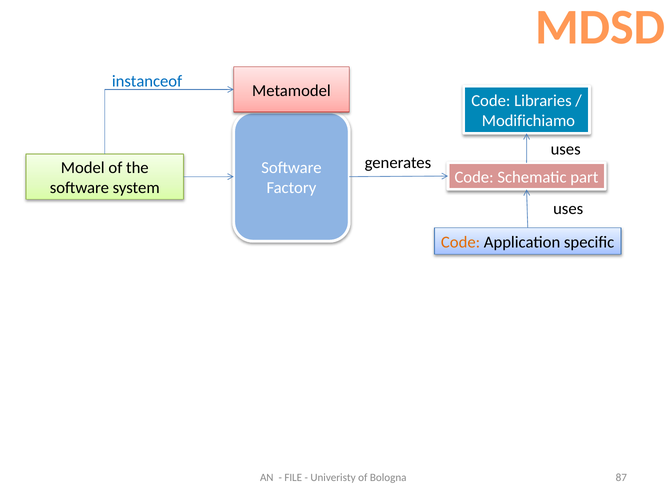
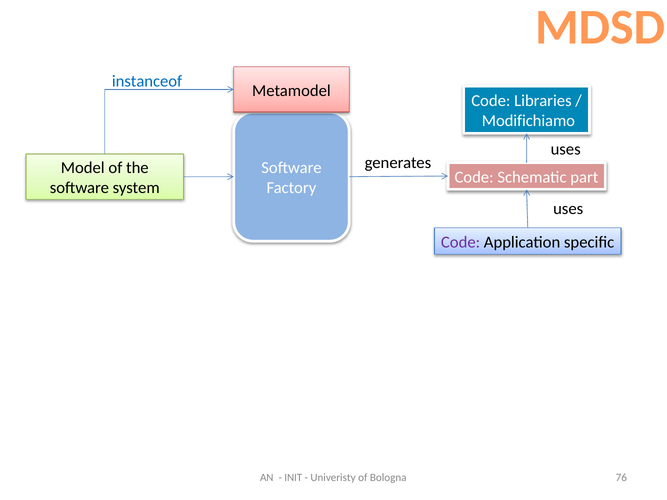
Code colour: orange -> purple (461, 242)
FILE: FILE -> INIT (293, 478)
87: 87 -> 76 (621, 478)
